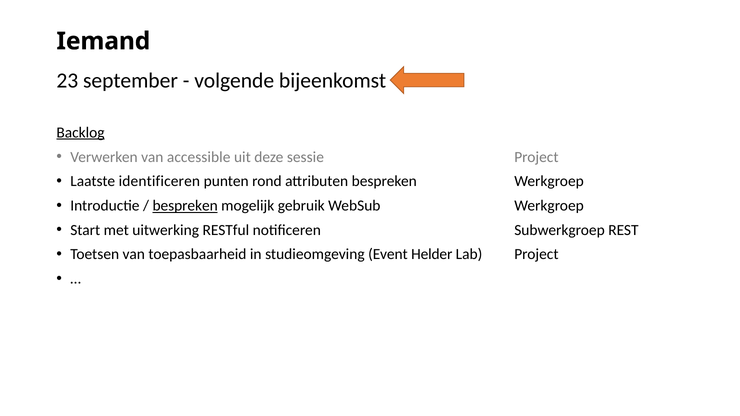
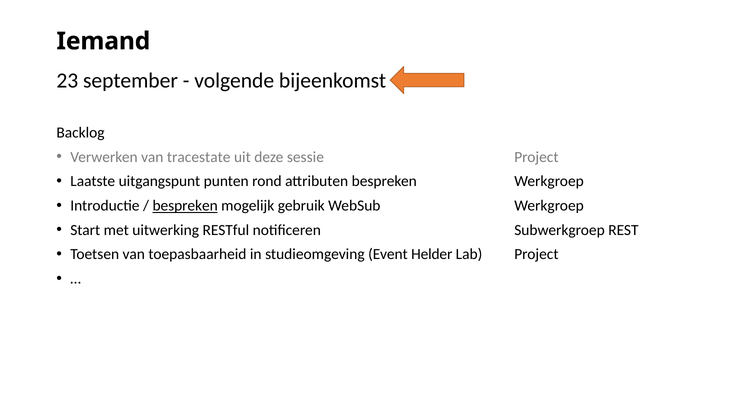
Backlog underline: present -> none (81, 133)
accessible: accessible -> tracestate (199, 157)
identificeren: identificeren -> uitgangspunt (159, 181)
